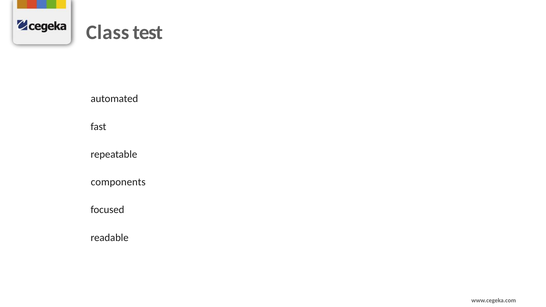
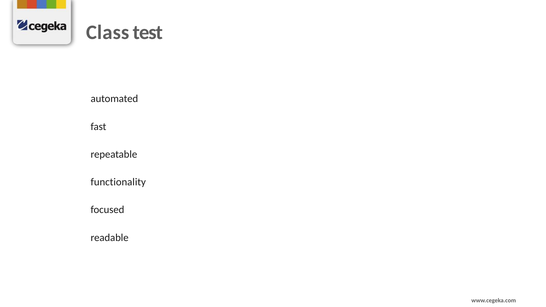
components: components -> functionality (118, 182)
